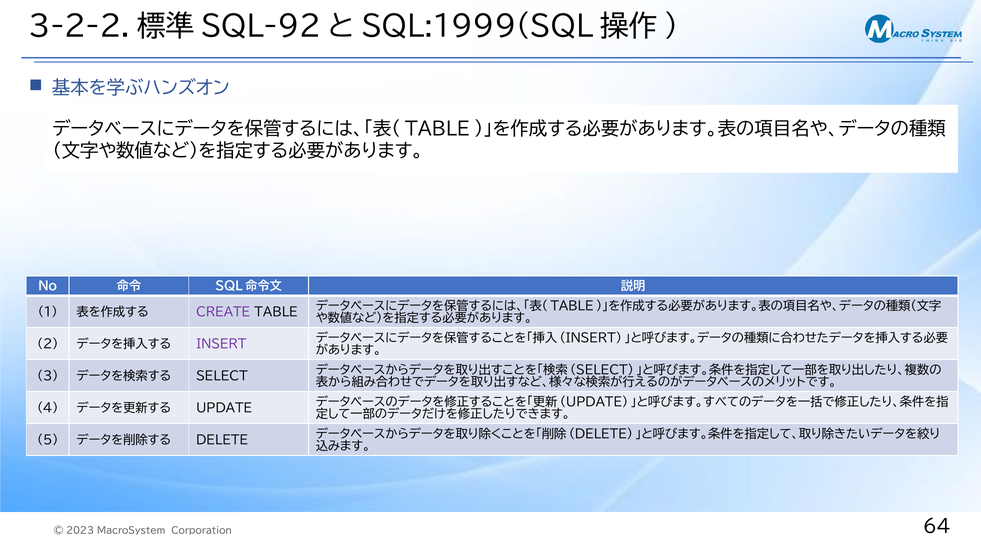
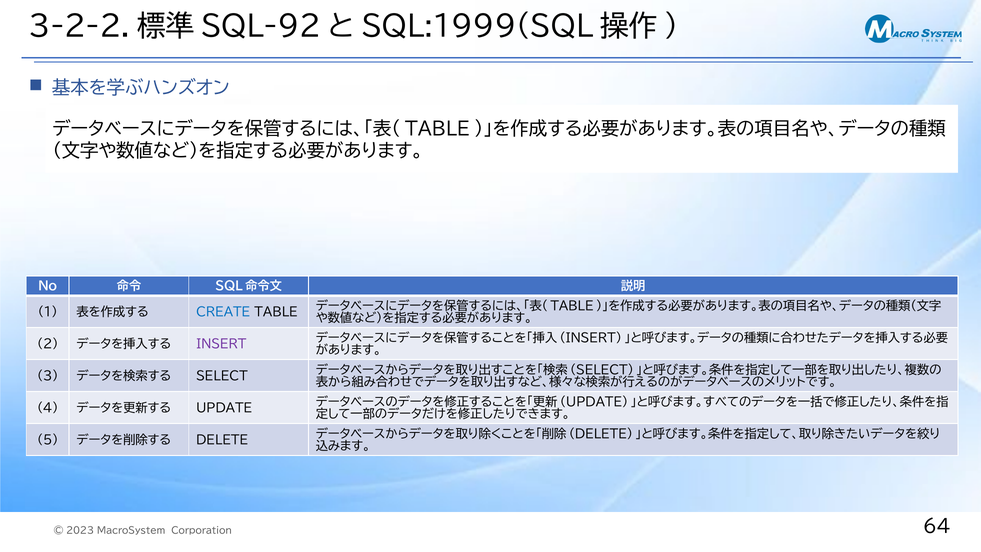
CREATE colour: purple -> blue (223, 312)
